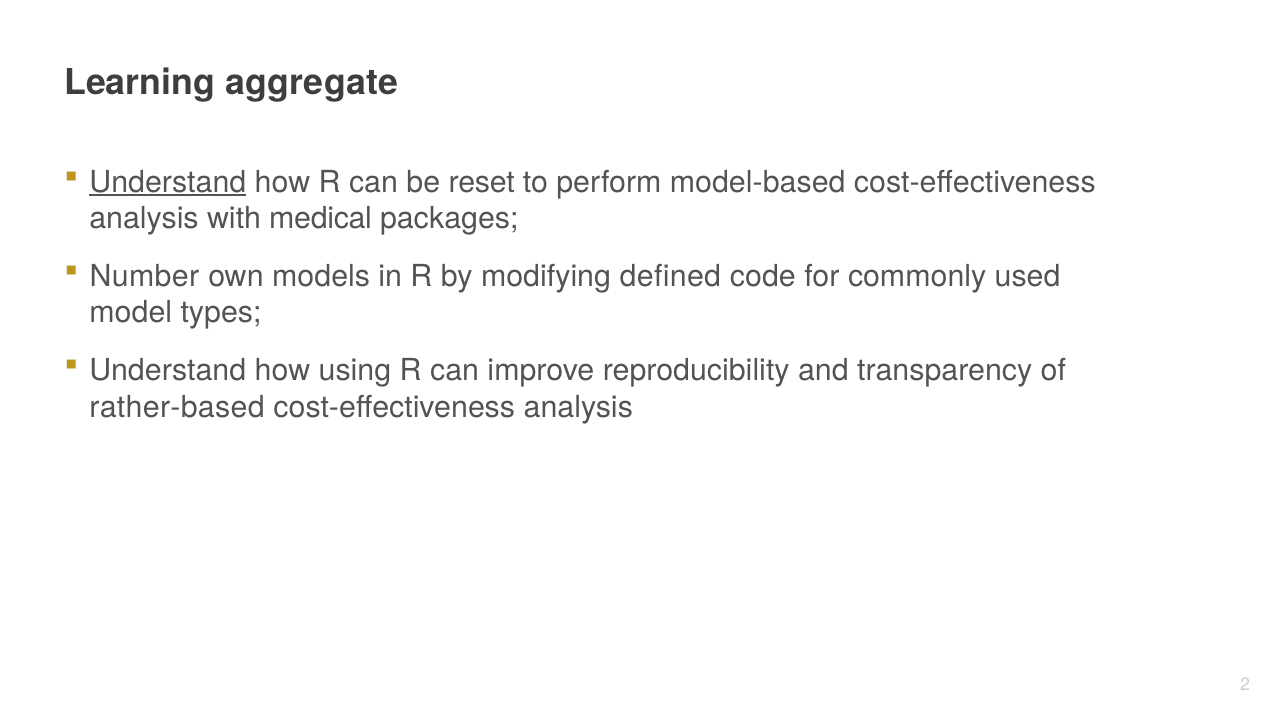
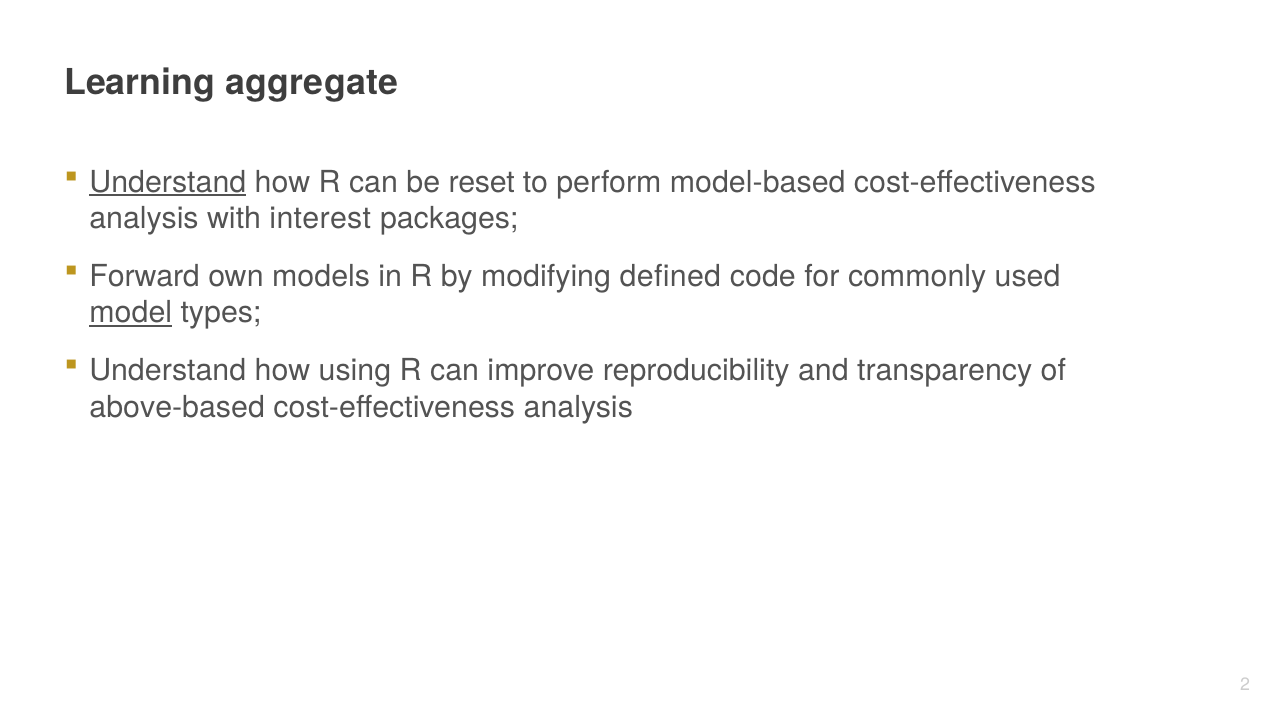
medical: medical -> interest (320, 219)
Number: Number -> Forward (145, 276)
model underline: none -> present (131, 313)
rather-based: rather-based -> above-based (177, 407)
